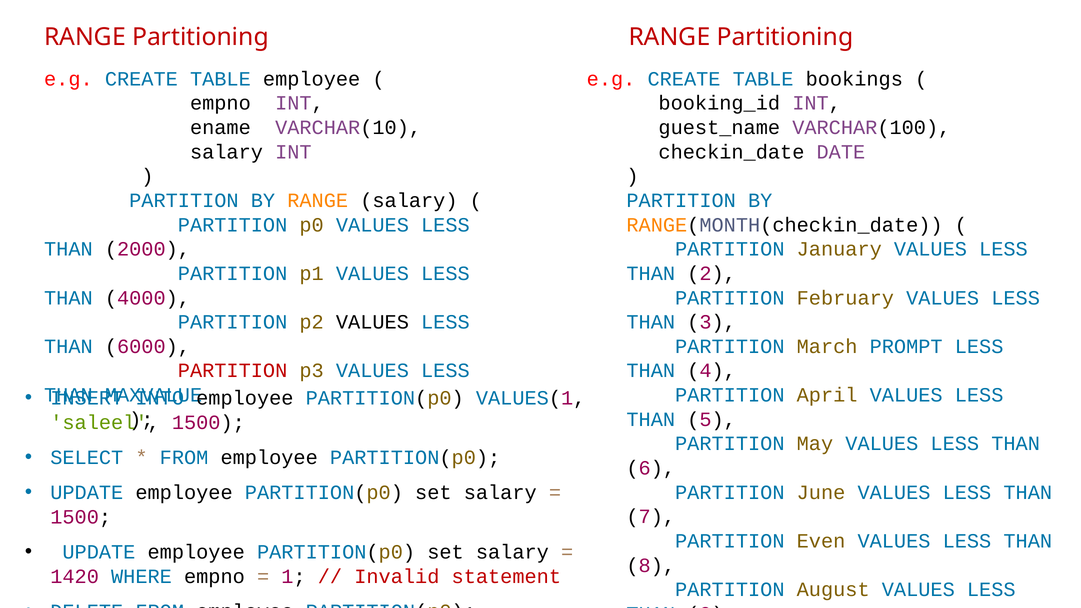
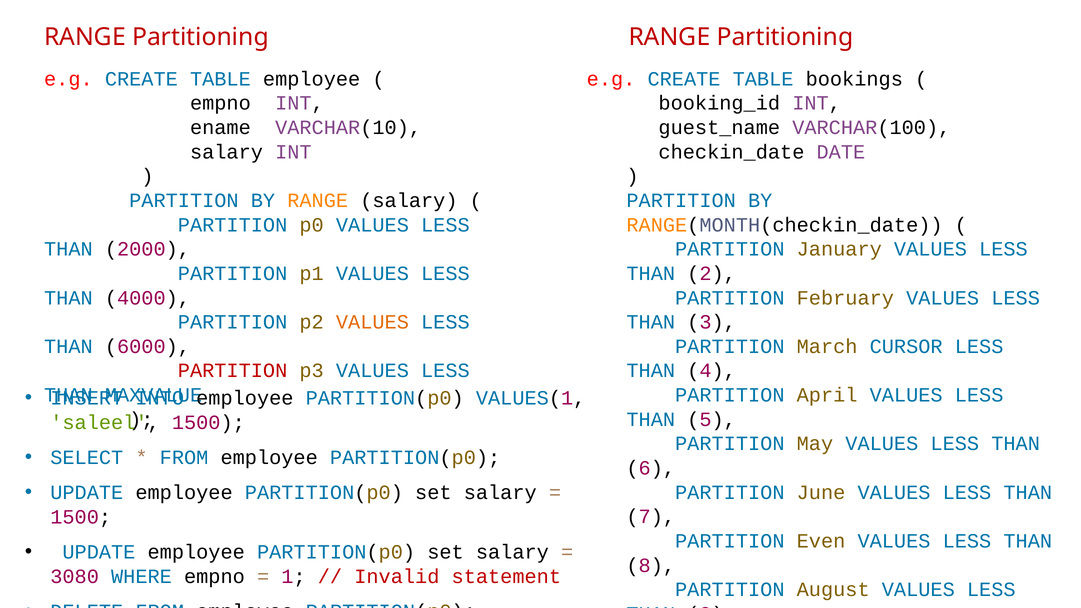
VALUES colour: black -> orange (372, 322)
PROMPT: PROMPT -> CURSOR (906, 346)
1420: 1420 -> 3080 (75, 576)
